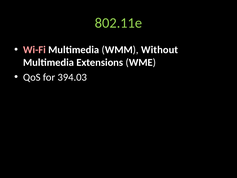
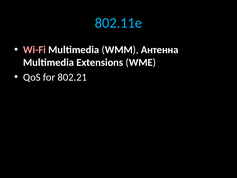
802.11e colour: light green -> light blue (118, 23)
Without: Without -> Антенна (160, 50)
394.03: 394.03 -> 802.21 (72, 77)
